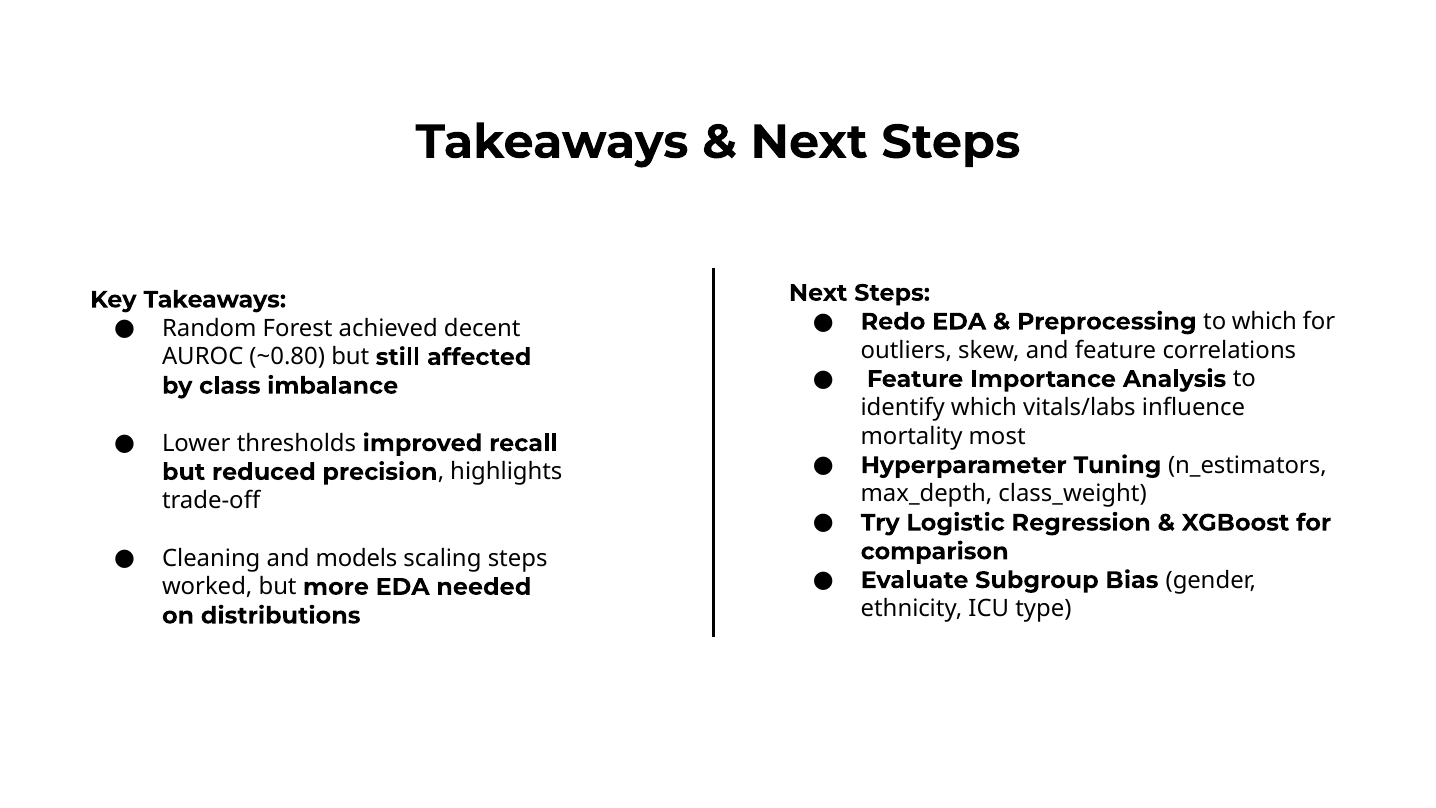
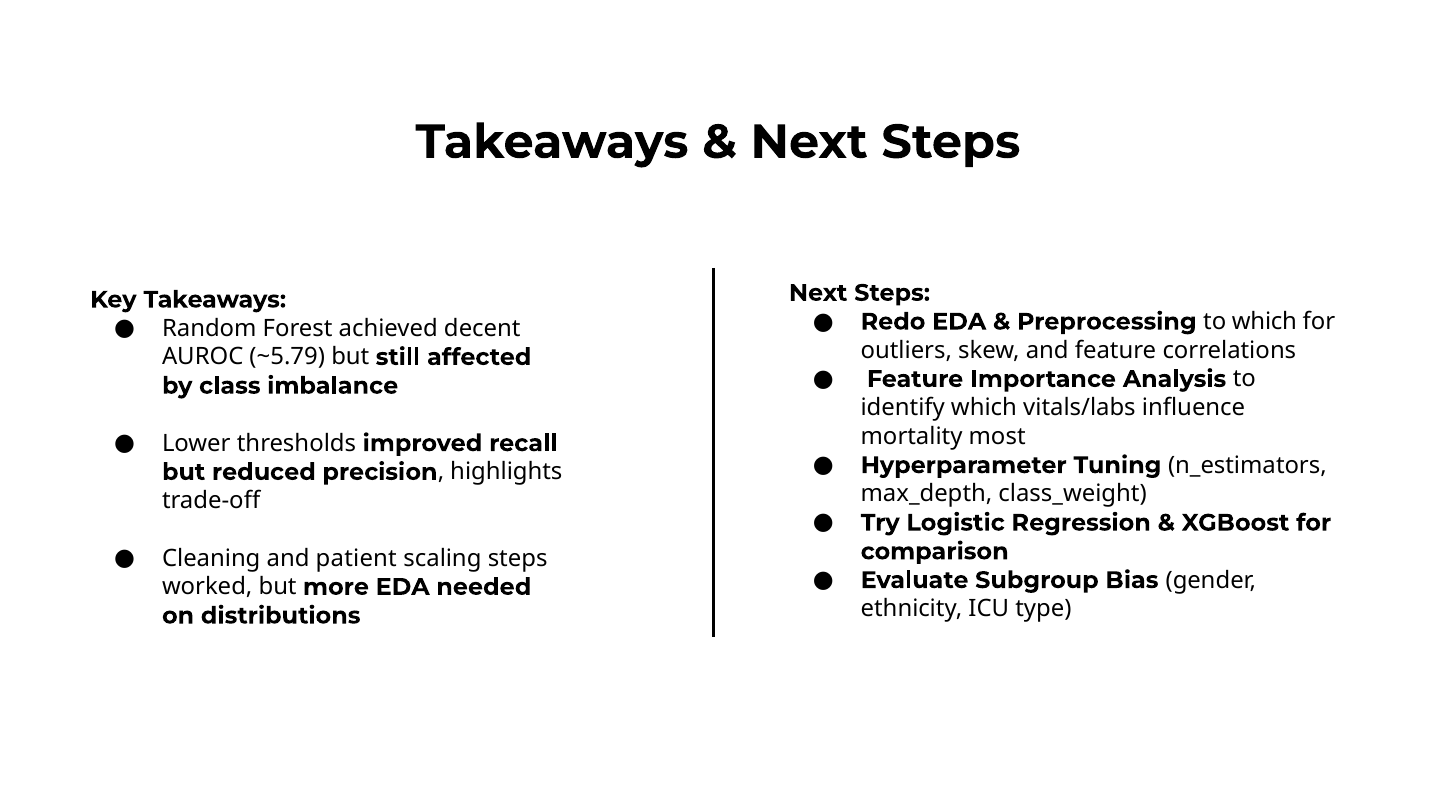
~0.80: ~0.80 -> ~5.79 (287, 357)
models: models -> patient (356, 558)
